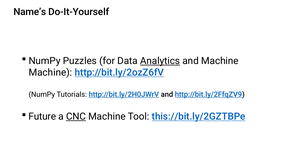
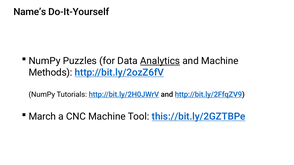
Machine: Machine -> Methods (50, 73)
Future: Future -> March (42, 117)
CNC underline: present -> none (76, 117)
